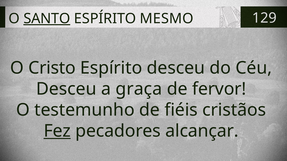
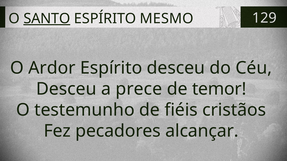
Cristo: Cristo -> Ardor (52, 68)
graça: graça -> prece (139, 89)
fervor: fervor -> temor (219, 89)
Fez underline: present -> none (57, 131)
